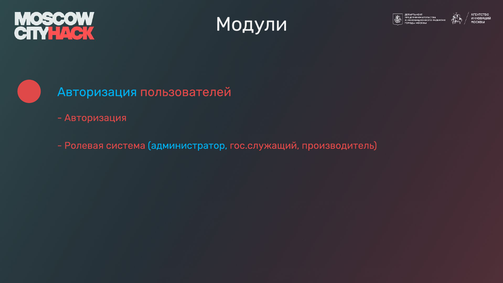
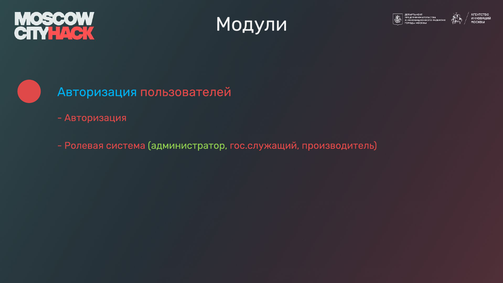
администратор colour: light blue -> light green (188, 146)
